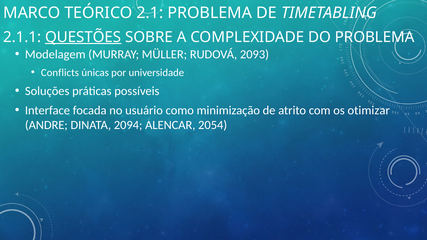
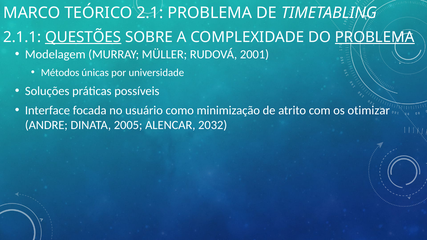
PROBLEMA underline: none -> present (375, 37)
2093: 2093 -> 2001 (254, 54)
Conflicts: Conflicts -> Métodos (60, 73)
2094: 2094 -> 2005 (128, 125)
2054: 2054 -> 2032 (213, 125)
